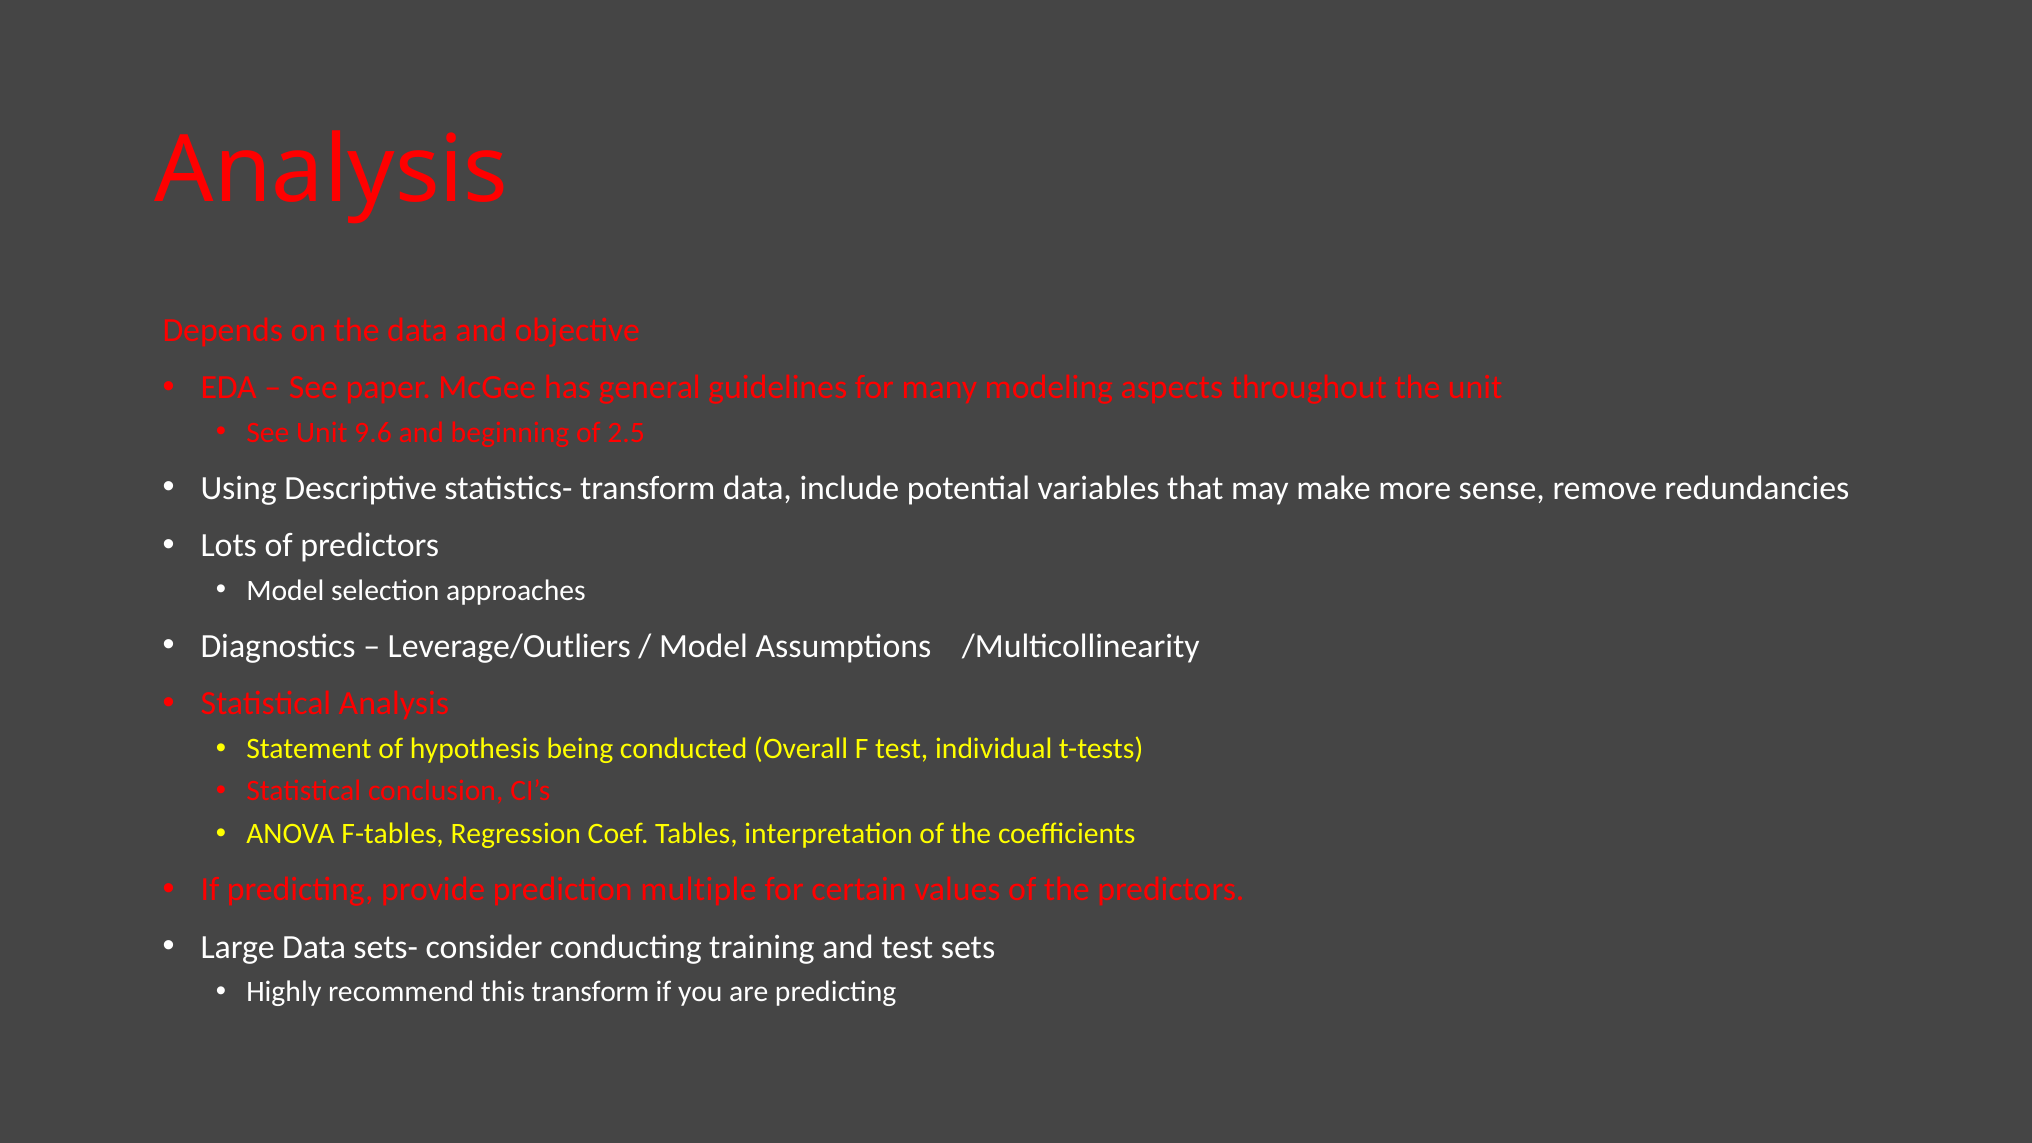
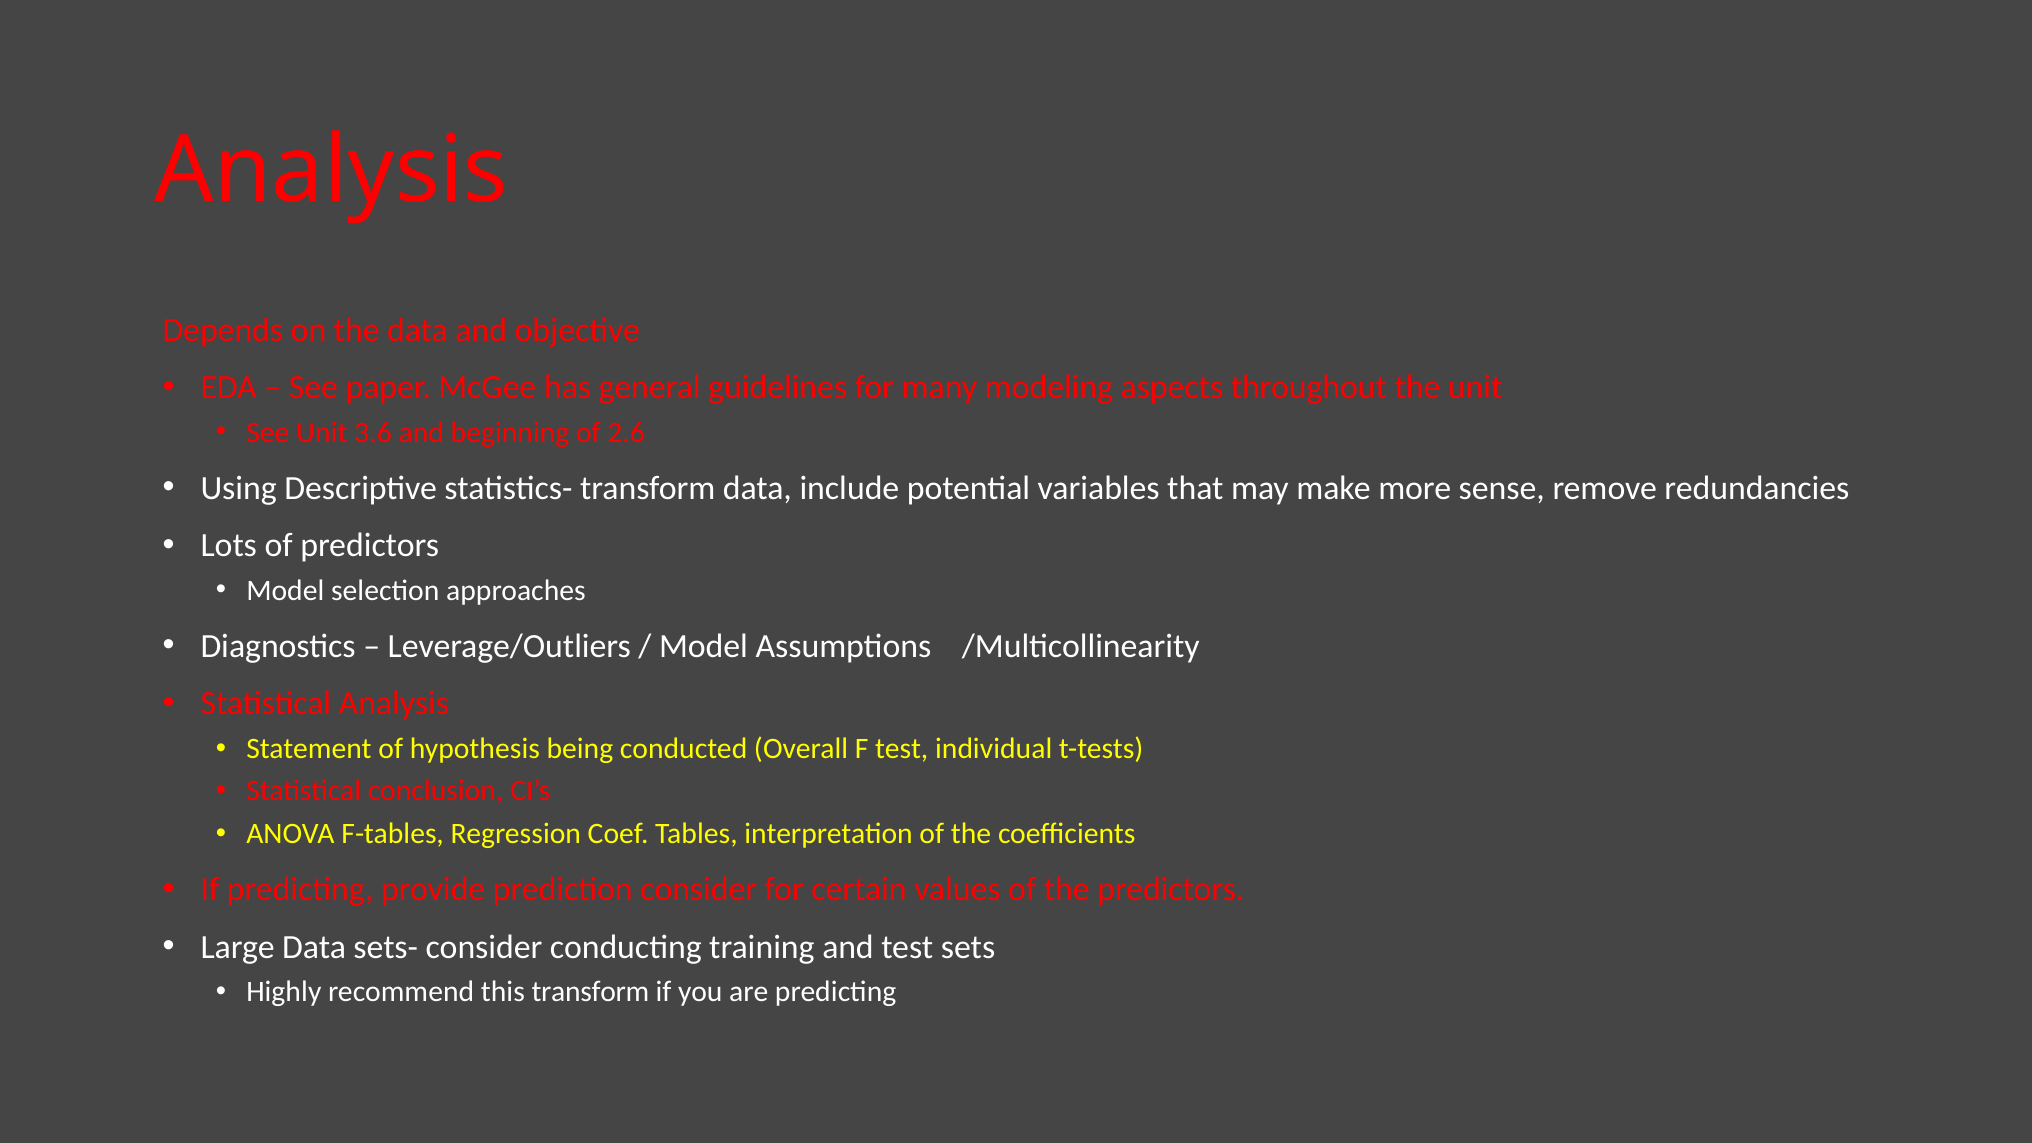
9.6: 9.6 -> 3.6 (373, 433)
2.5: 2.5 -> 2.6 (626, 433)
prediction multiple: multiple -> consider (699, 889)
